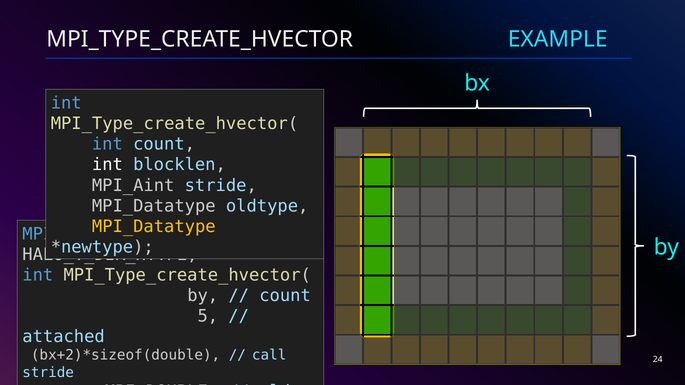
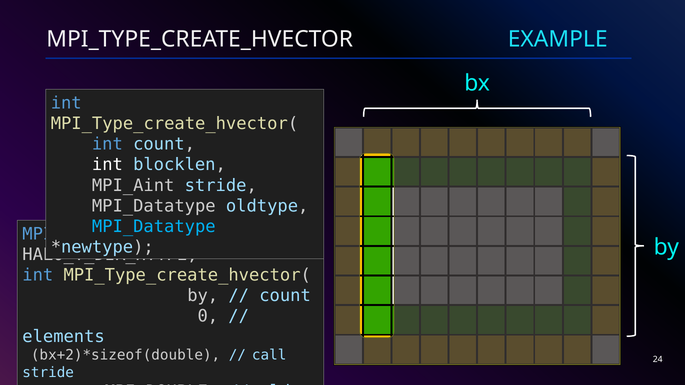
MPI_Datatype colour: yellow -> light blue (154, 227)
5: 5 -> 0 (208, 316)
attached: attached -> elements (64, 337)
